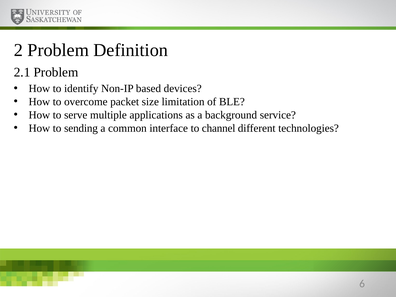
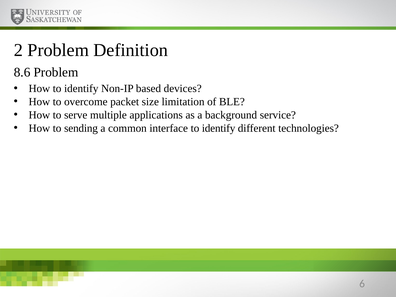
2.1: 2.1 -> 8.6 (22, 72)
interface to channel: channel -> identify (219, 128)
